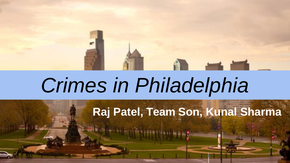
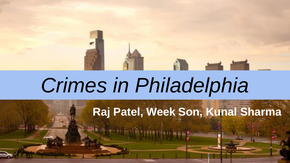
Team: Team -> Week (161, 112)
